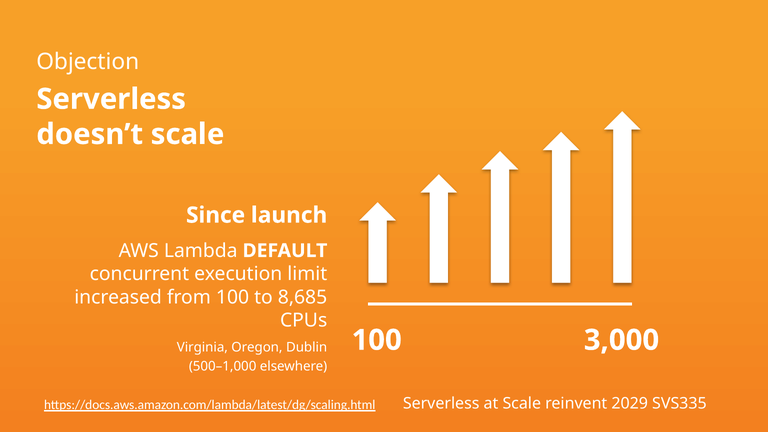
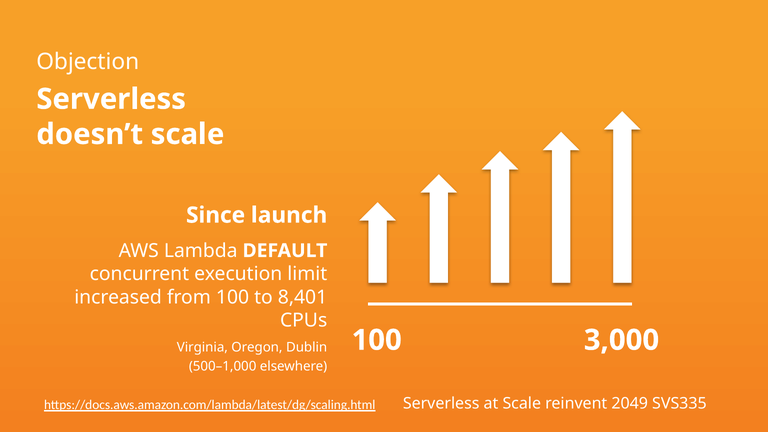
8,685: 8,685 -> 8,401 (303, 297)
2029: 2029 -> 2049 (630, 404)
